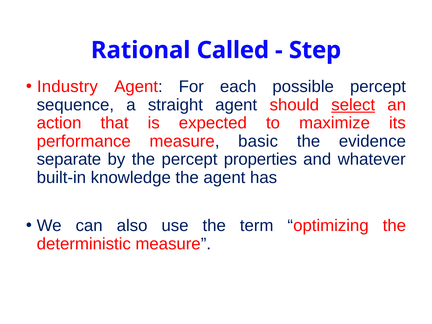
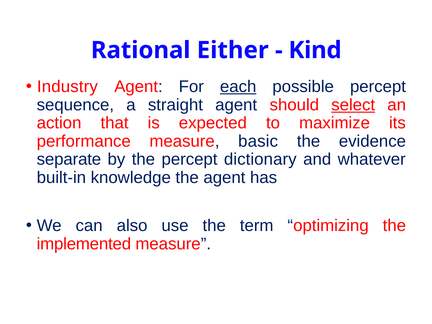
Called: Called -> Either (233, 50)
Step: Step -> Kind (315, 50)
each underline: none -> present (238, 87)
properties: properties -> dictionary (260, 159)
deterministic: deterministic -> implemented (84, 244)
